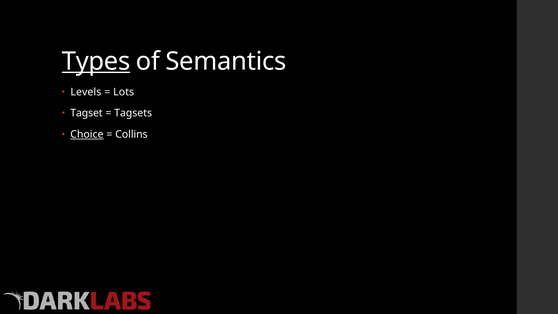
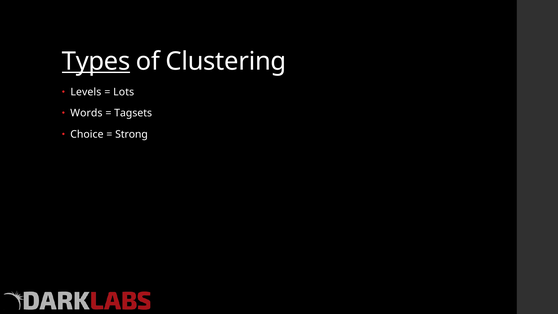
Semantics: Semantics -> Clustering (226, 61)
Tagset: Tagset -> Words (86, 113)
Choice underline: present -> none (87, 134)
Collins: Collins -> Strong (131, 134)
